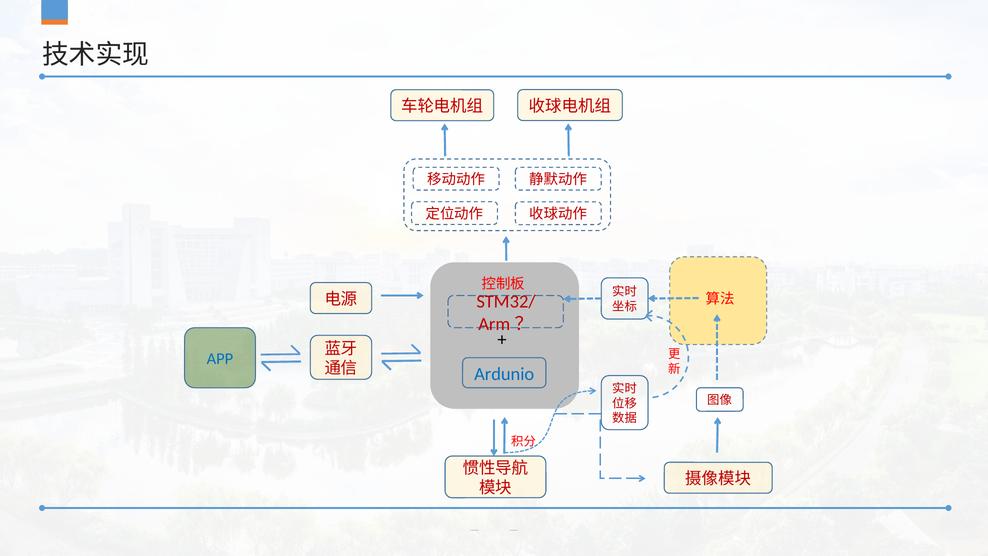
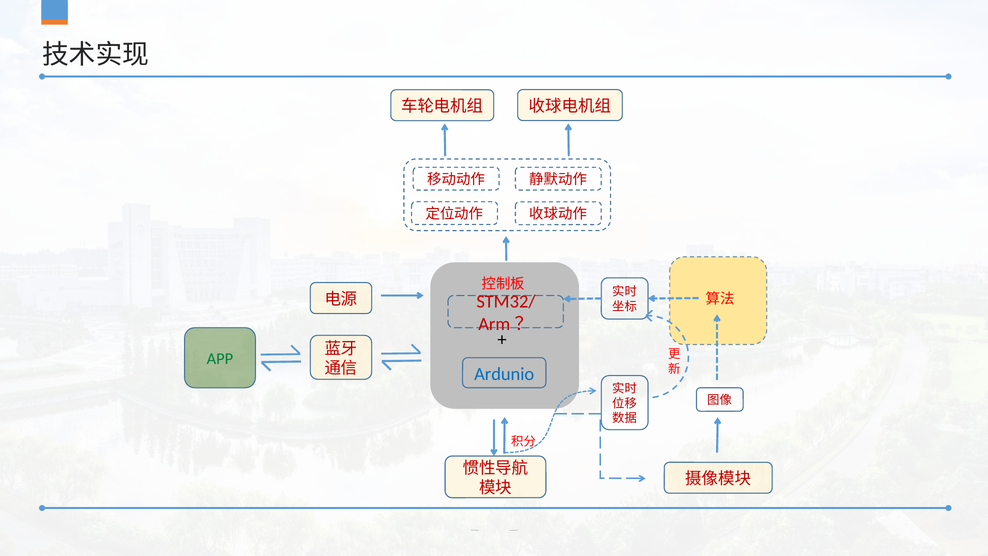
APP colour: blue -> green (220, 359)
